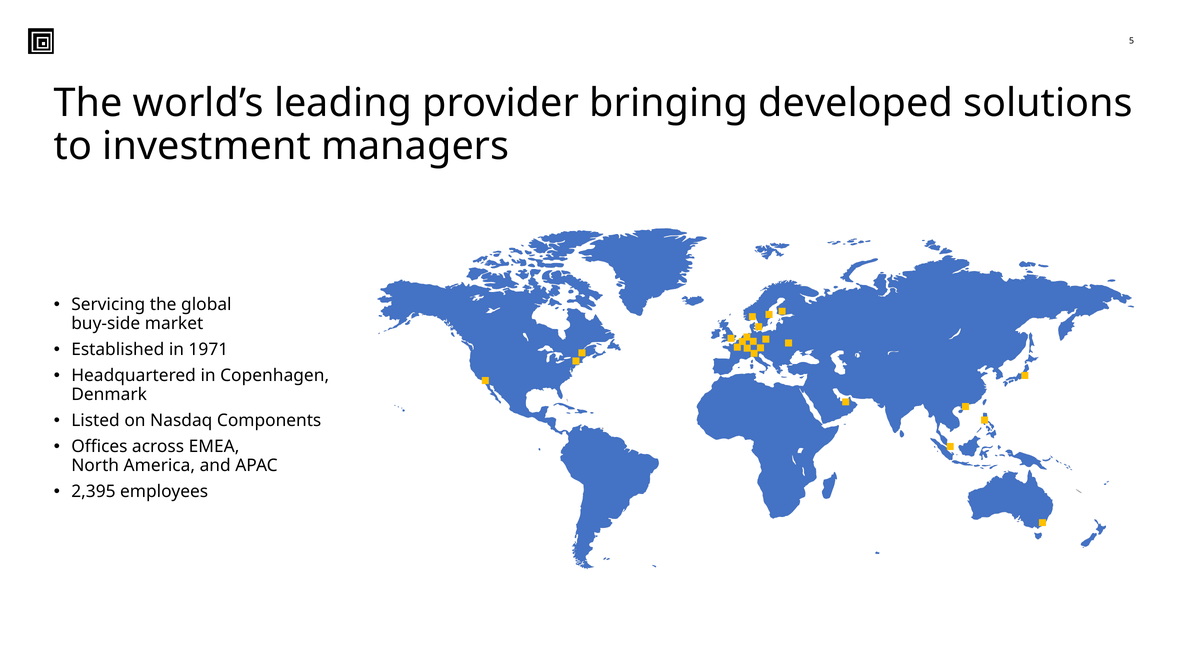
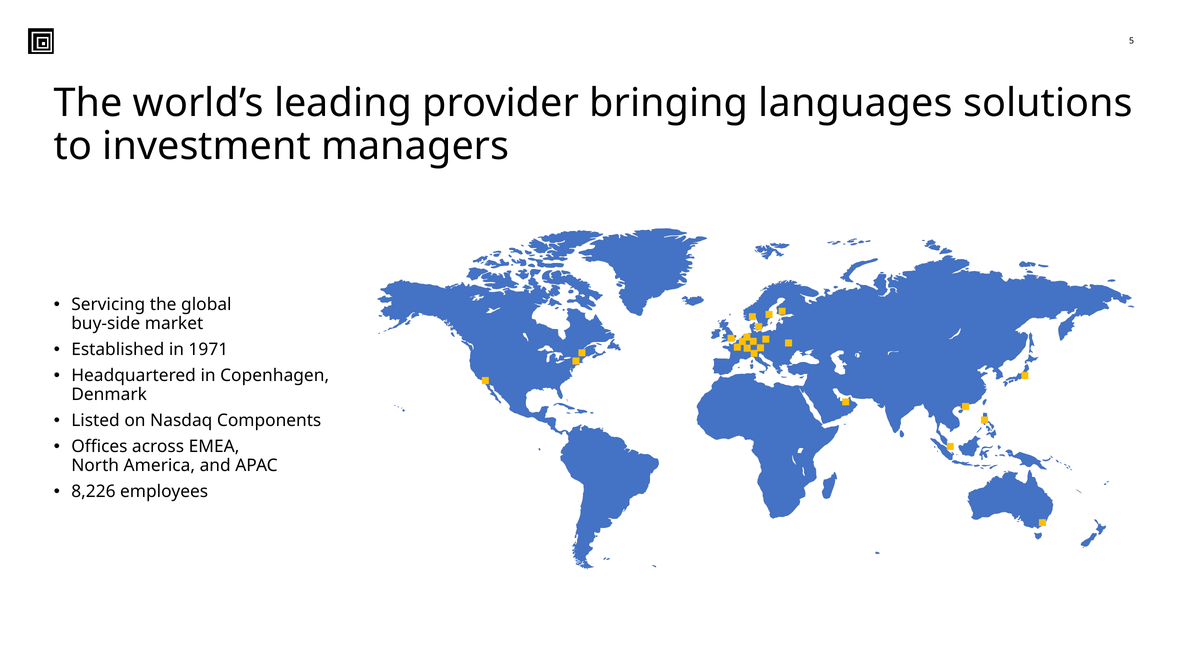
developed: developed -> languages (856, 103)
2,395: 2,395 -> 8,226 (93, 492)
